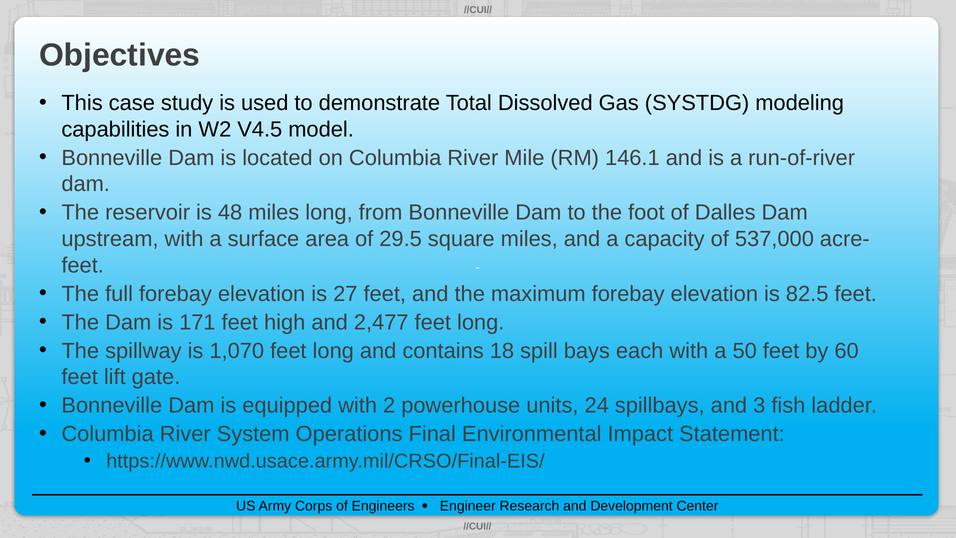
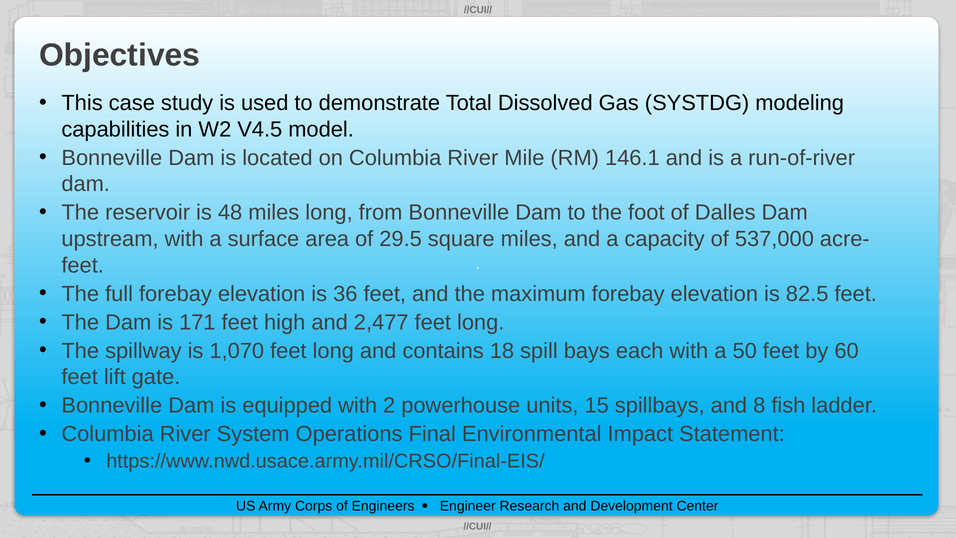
27: 27 -> 36 (345, 294)
24: 24 -> 15 (597, 405)
3: 3 -> 8 (759, 405)
